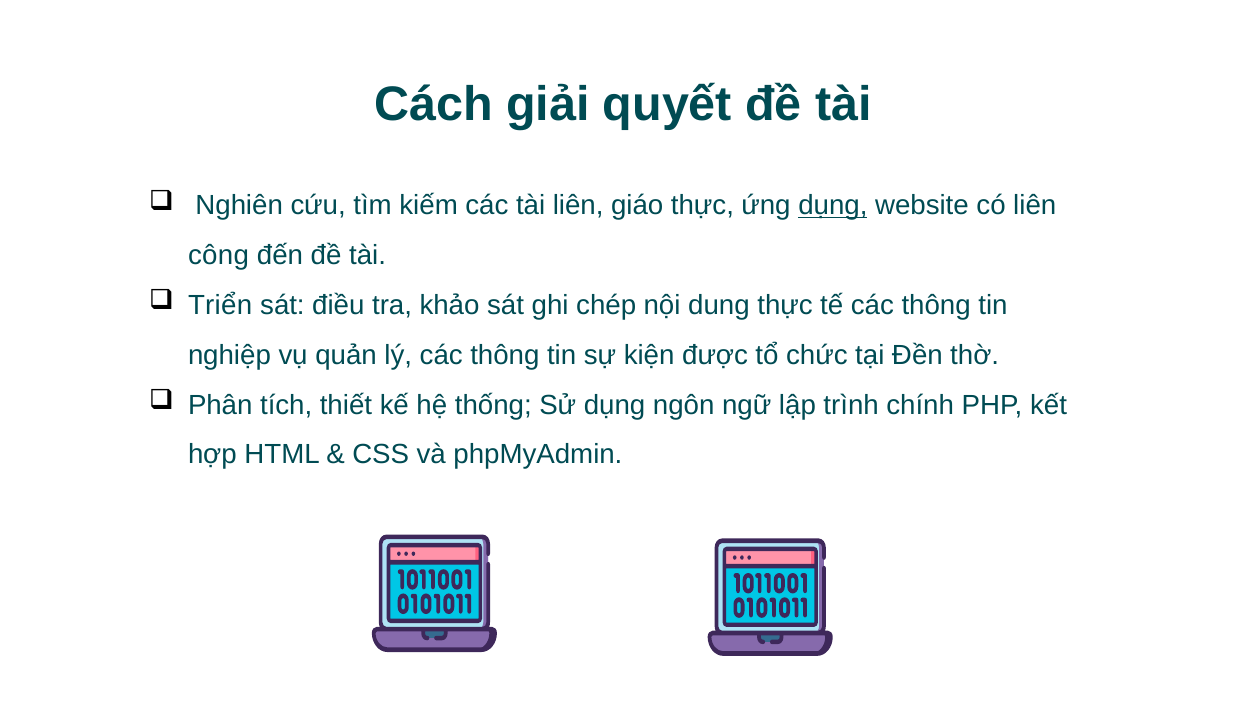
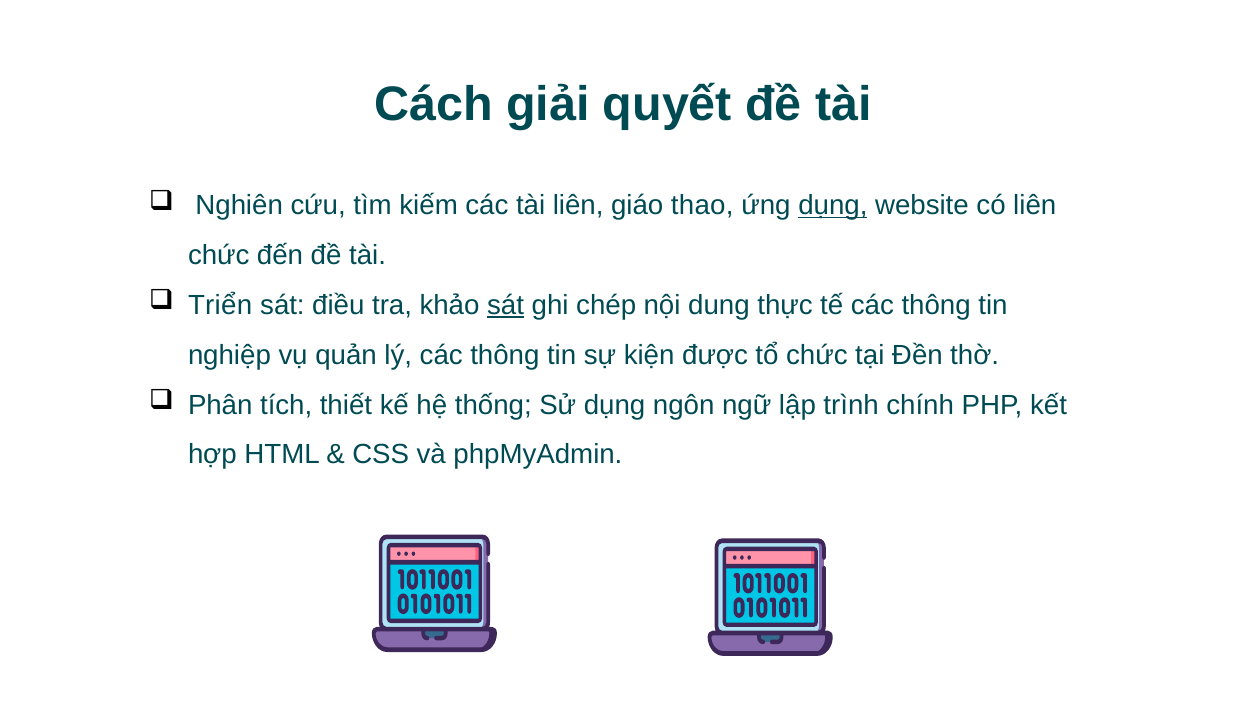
giáo thực: thực -> thao (702, 206)
công: công -> chức (219, 256)
sát underline: none -> present (506, 306)
